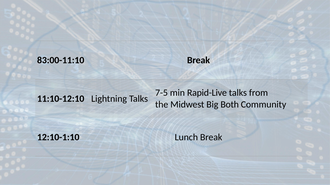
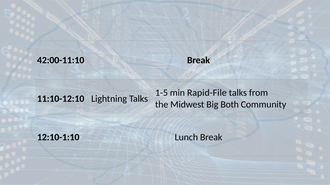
83:00-11:10: 83:00-11:10 -> 42:00-11:10 (61, 60)
7-5: 7-5 -> 1-5 (161, 93)
Rapid-Live: Rapid-Live -> Rapid-File (207, 93)
